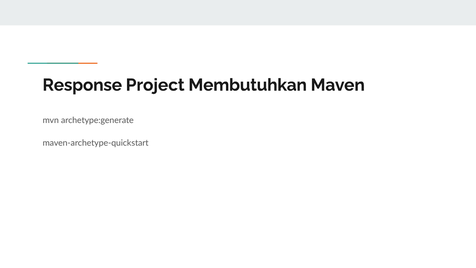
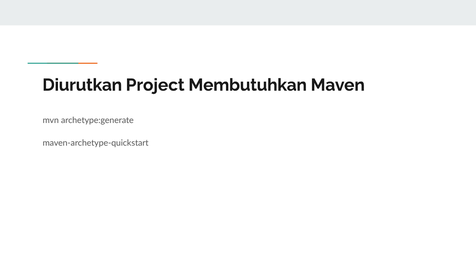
Response: Response -> Diurutkan (82, 85)
